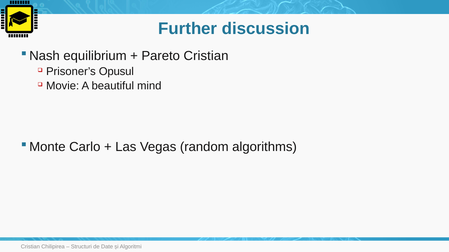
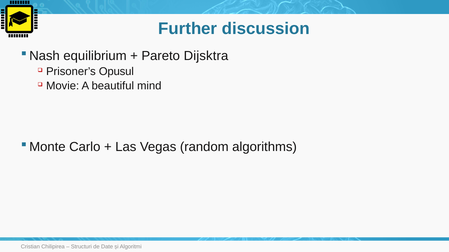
Pareto Cristian: Cristian -> Dijsktra (206, 56)
